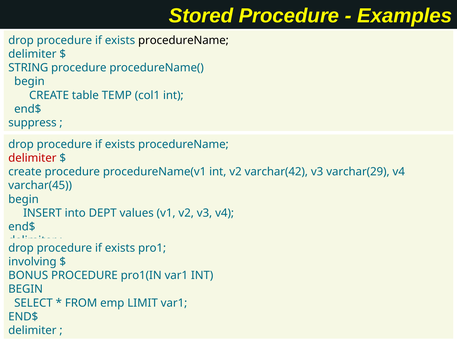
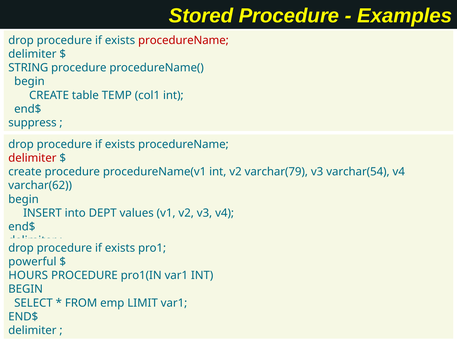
procedureName colour: black -> red (183, 40)
varchar(42: varchar(42 -> varchar(79 (276, 172)
varchar(29: varchar(29 -> varchar(54 (358, 172)
varchar(45: varchar(45 -> varchar(62 (40, 185)
involving: involving -> powerful (32, 262)
BONUS: BONUS -> HOURS (28, 275)
